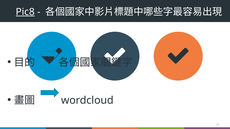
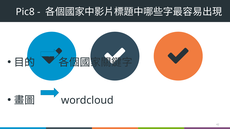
Pic8 underline: present -> none (25, 12)
